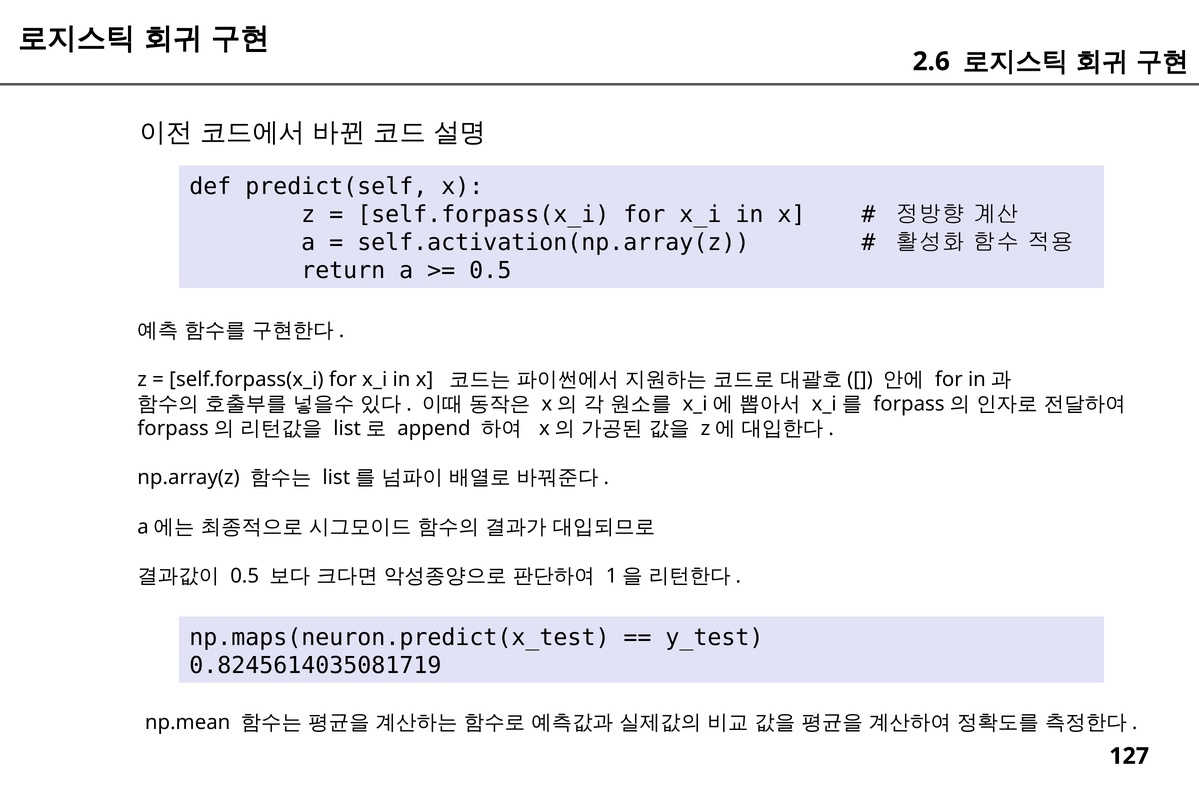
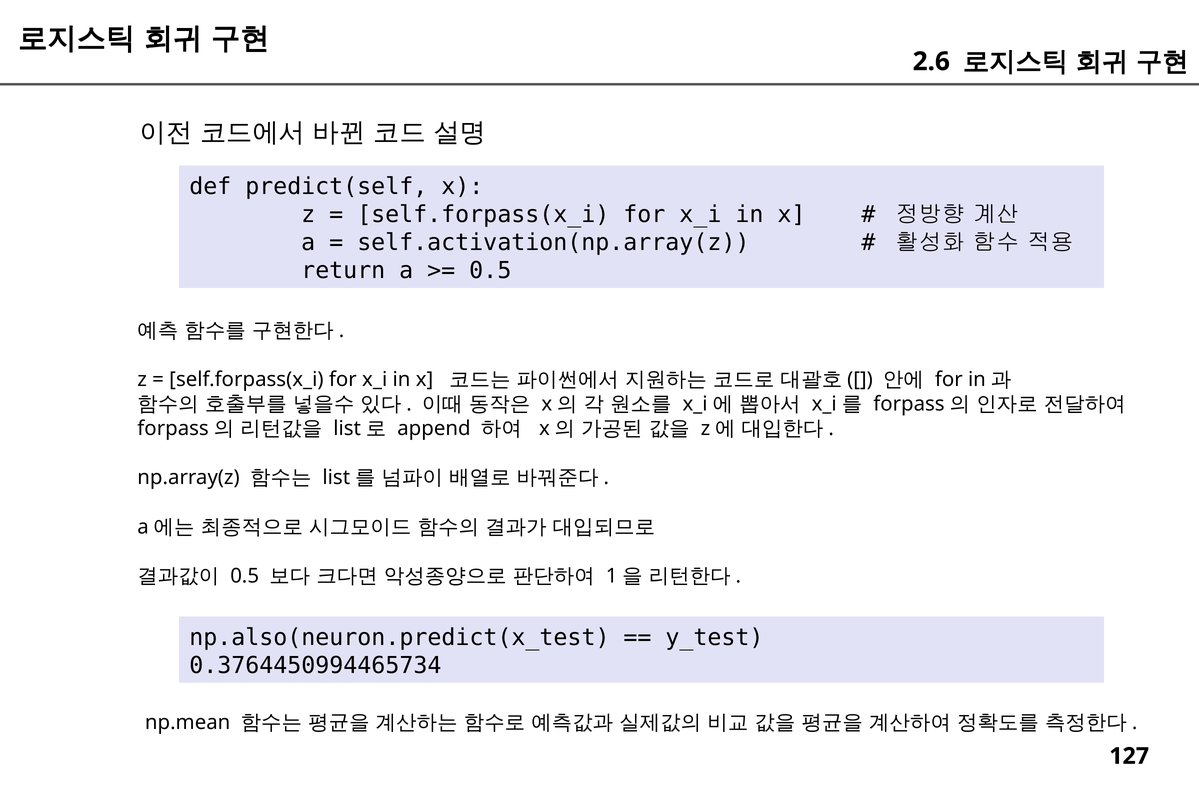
np.maps(neuron.predict(x_test: np.maps(neuron.predict(x_test -> np.also(neuron.predict(x_test (399, 637)
0.8245614035081719: 0.8245614035081719 -> 0.3764450994465734 (315, 665)
